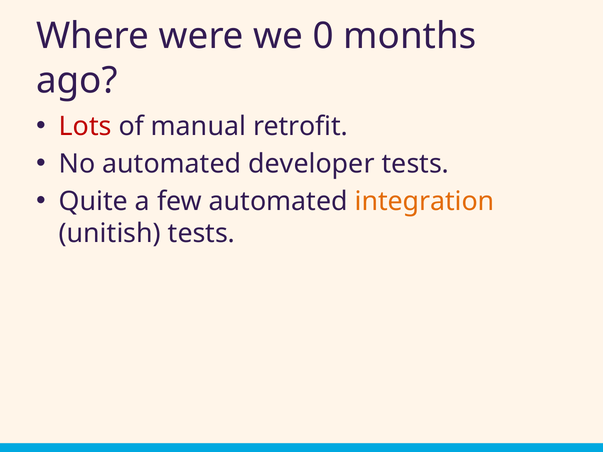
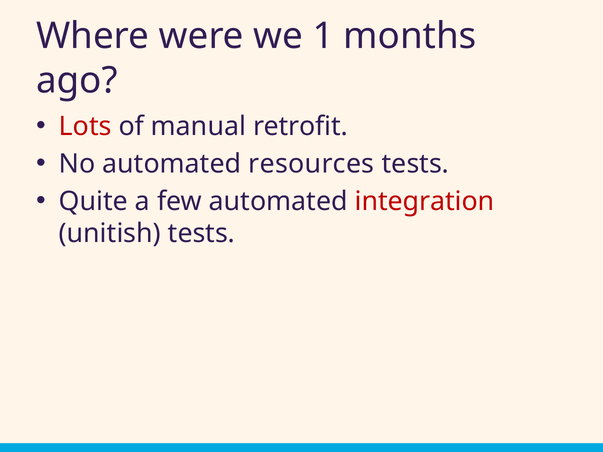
0: 0 -> 1 (323, 36)
developer: developer -> resources (311, 164)
integration colour: orange -> red (425, 202)
